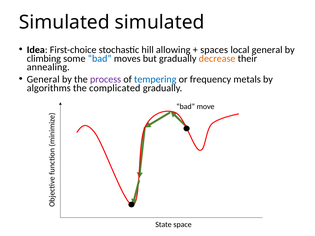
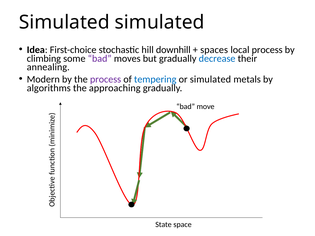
allowing: allowing -> downhill (173, 50)
local general: general -> process (267, 50)
bad colour: blue -> purple (100, 59)
decrease colour: orange -> blue (217, 59)
General: General -> Modern (43, 79)
or frequency: frequency -> simulated (210, 79)
complicated: complicated -> approaching (115, 88)
